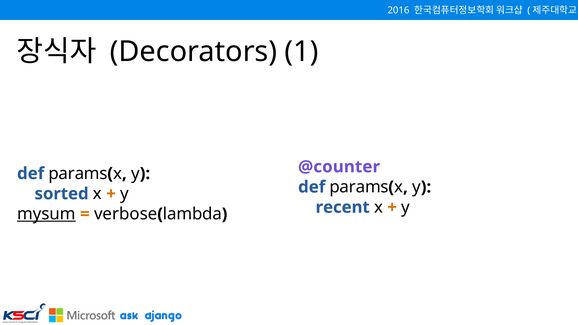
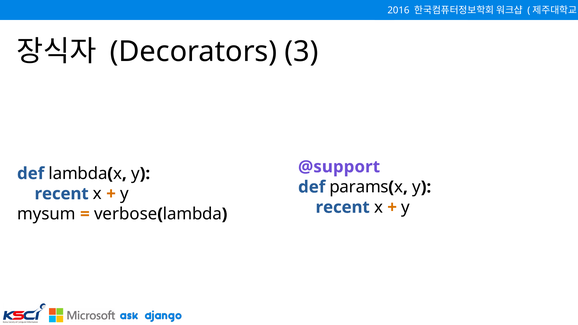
1: 1 -> 3 (302, 52)
@counter: @counter -> @support (339, 167)
params: params -> lambda (78, 174)
sorted: sorted -> recent (62, 194)
mysum underline: present -> none (46, 214)
